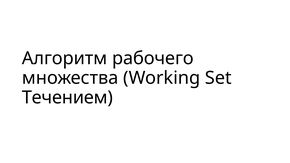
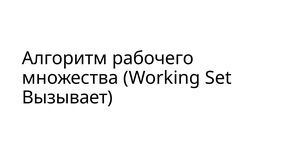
Течением: Течением -> Вызывает (67, 98)
